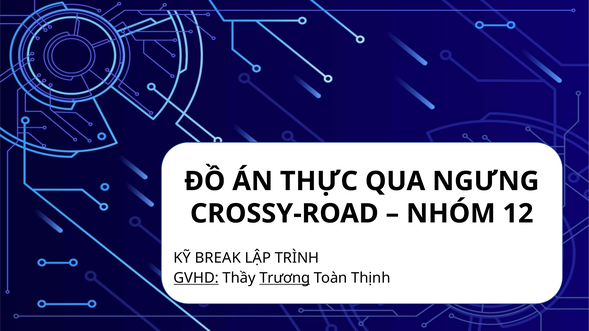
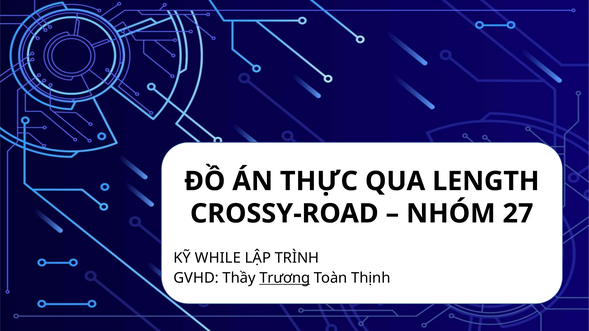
NGƯNG: NGƯNG -> LENGTH (486, 181)
12: 12 -> 27 (518, 214)
BREAK: BREAK -> WHILE (218, 258)
GVHD underline: present -> none (196, 278)
